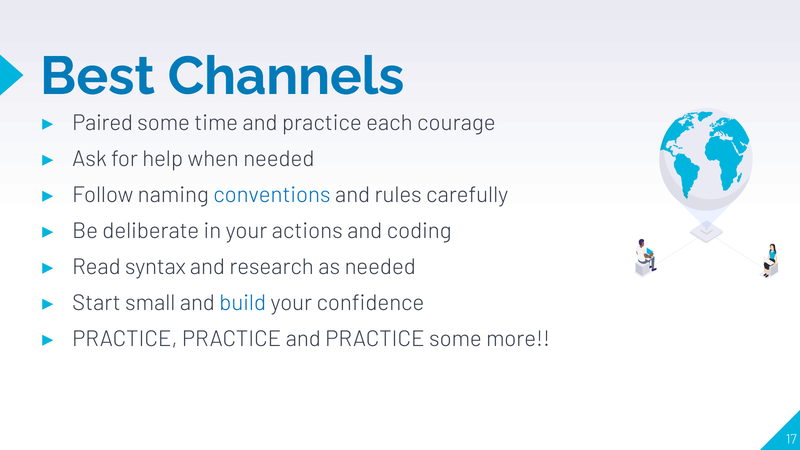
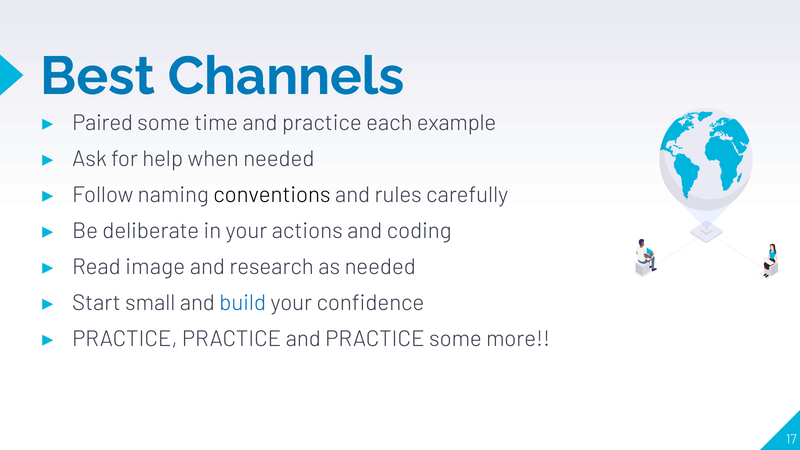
courage: courage -> example (457, 123)
conventions colour: blue -> black (272, 195)
syntax: syntax -> image (155, 267)
